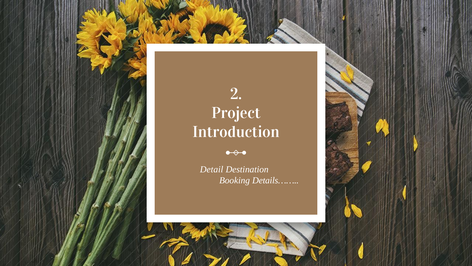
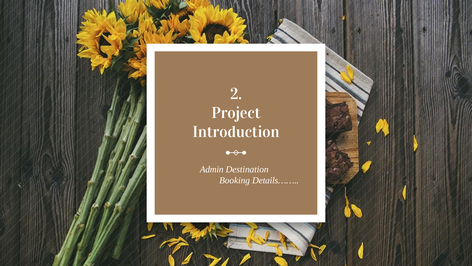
Detail: Detail -> Admin (212, 169)
